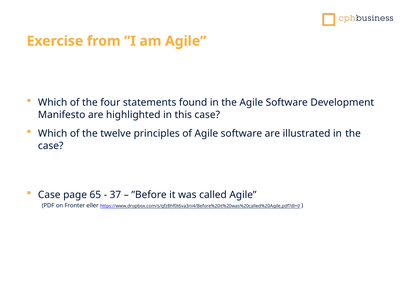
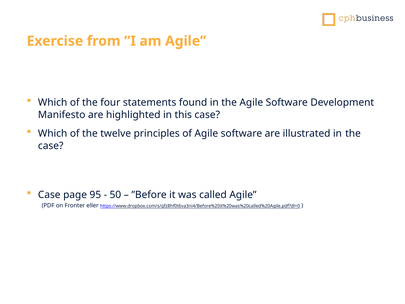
65: 65 -> 95 (95, 195)
37: 37 -> 50 (115, 195)
